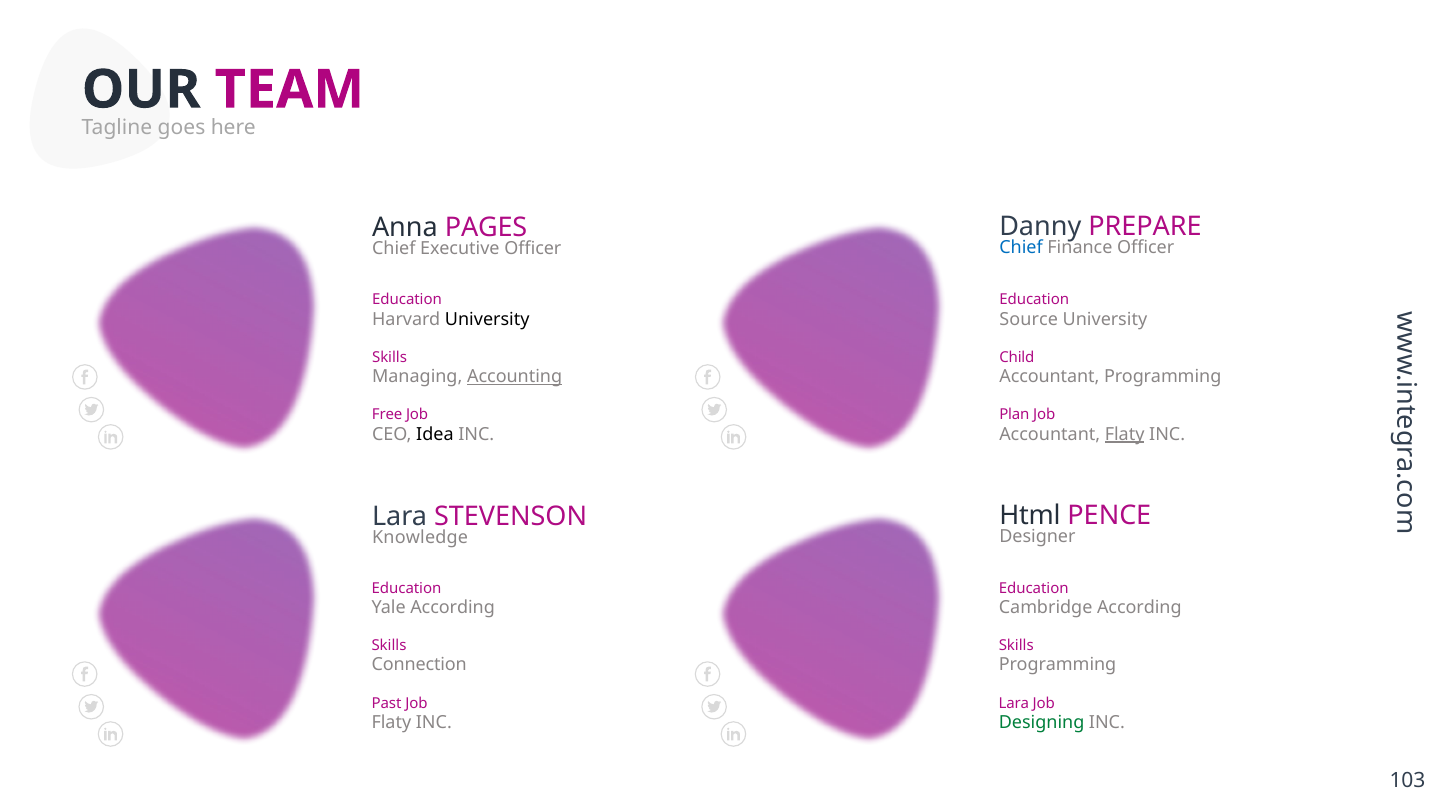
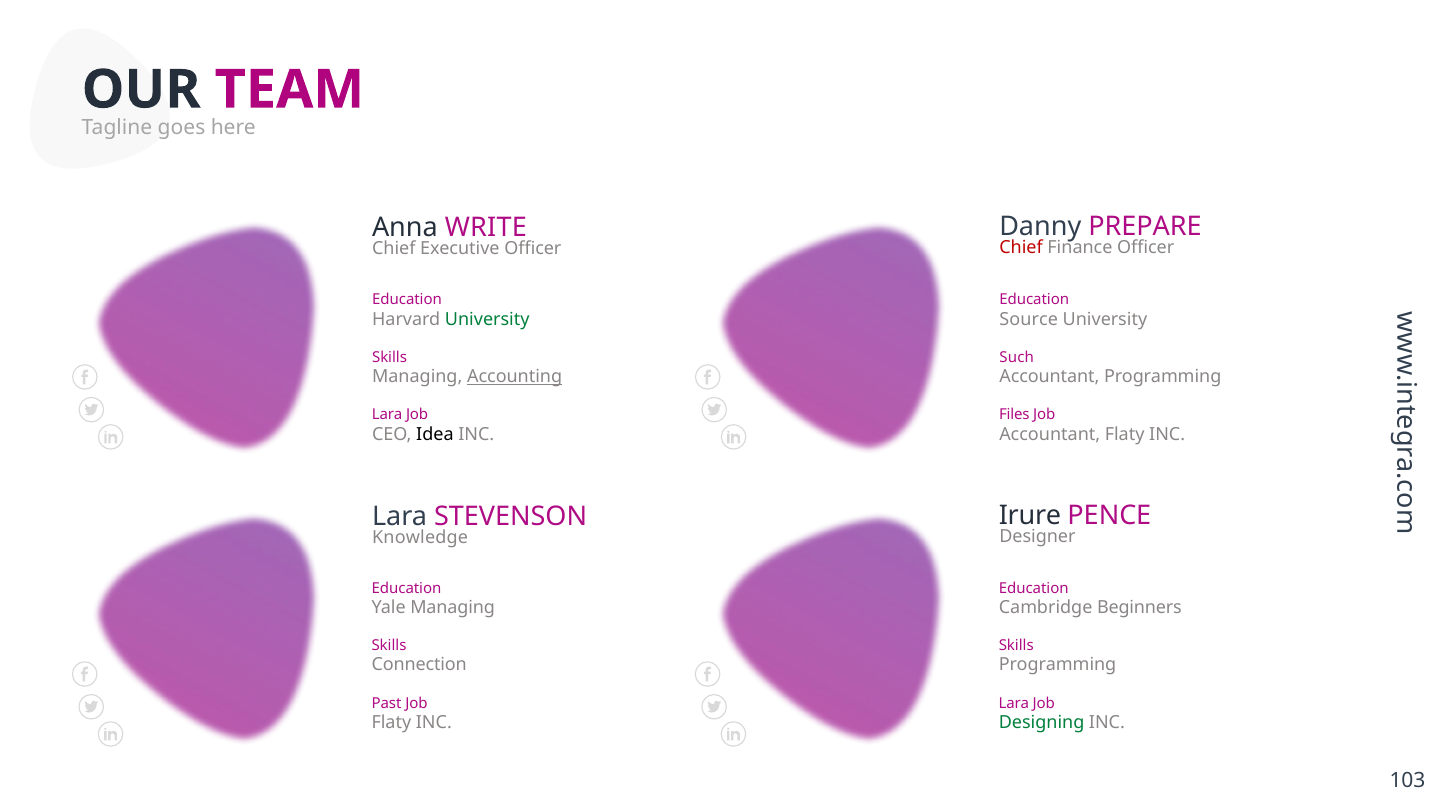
PAGES: PAGES -> WRITE (486, 227)
Chief colour: blue -> red (1021, 248)
University colour: black -> green (487, 319)
Child: Child -> Such (1017, 357)
Free: Free -> Lara (387, 415)
Plan: Plan -> Files (1014, 415)
Flaty underline: present -> none (1125, 434)
Html: Html -> Irure (1030, 516)
Yale According: According -> Managing (453, 607)
Cambridge According: According -> Beginners (1139, 607)
